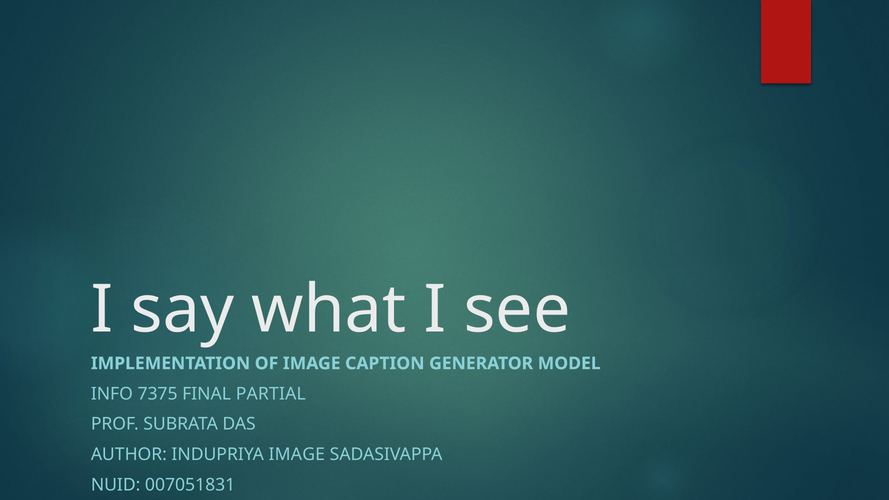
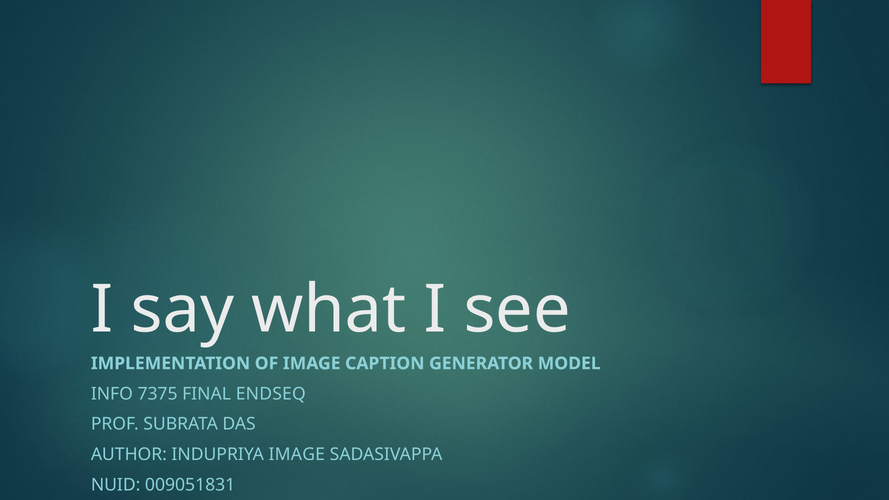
PARTIAL: PARTIAL -> ENDSEQ (271, 394)
007051831: 007051831 -> 009051831 (190, 485)
